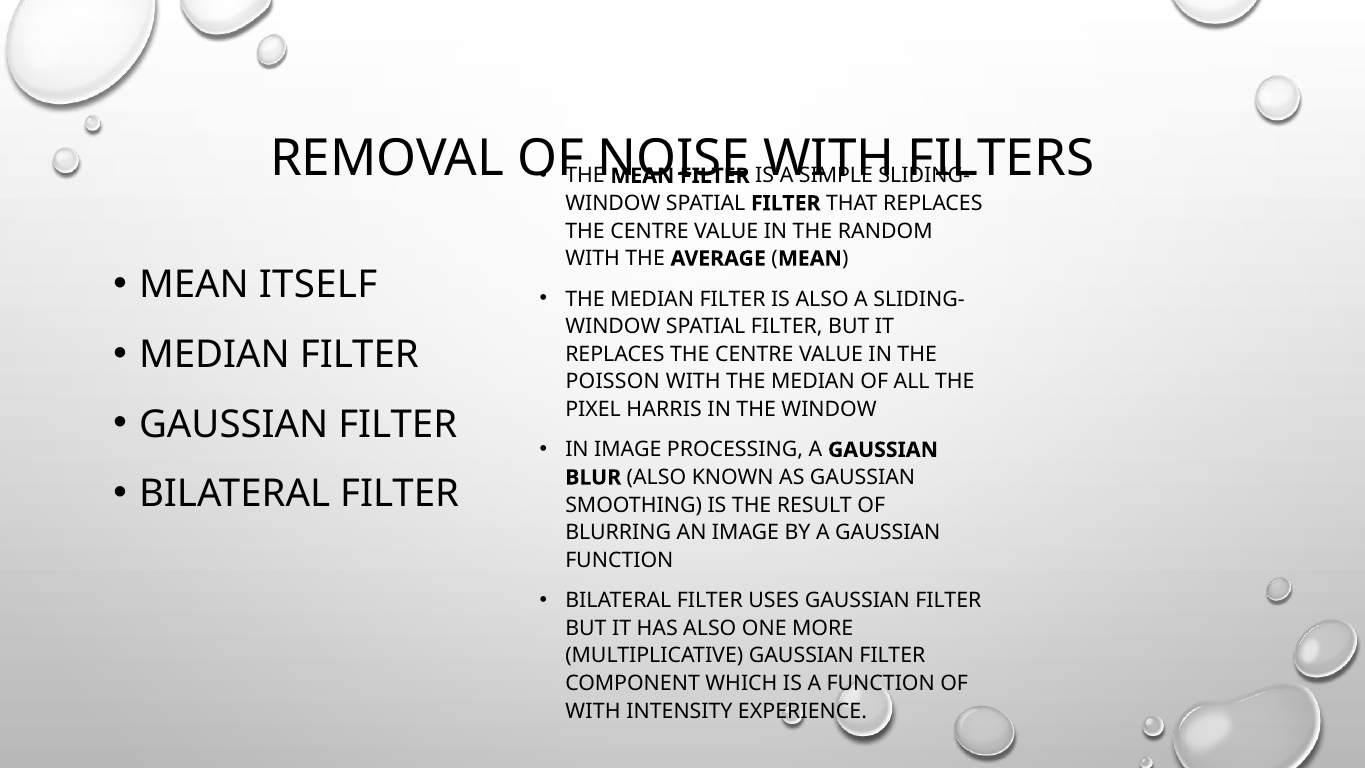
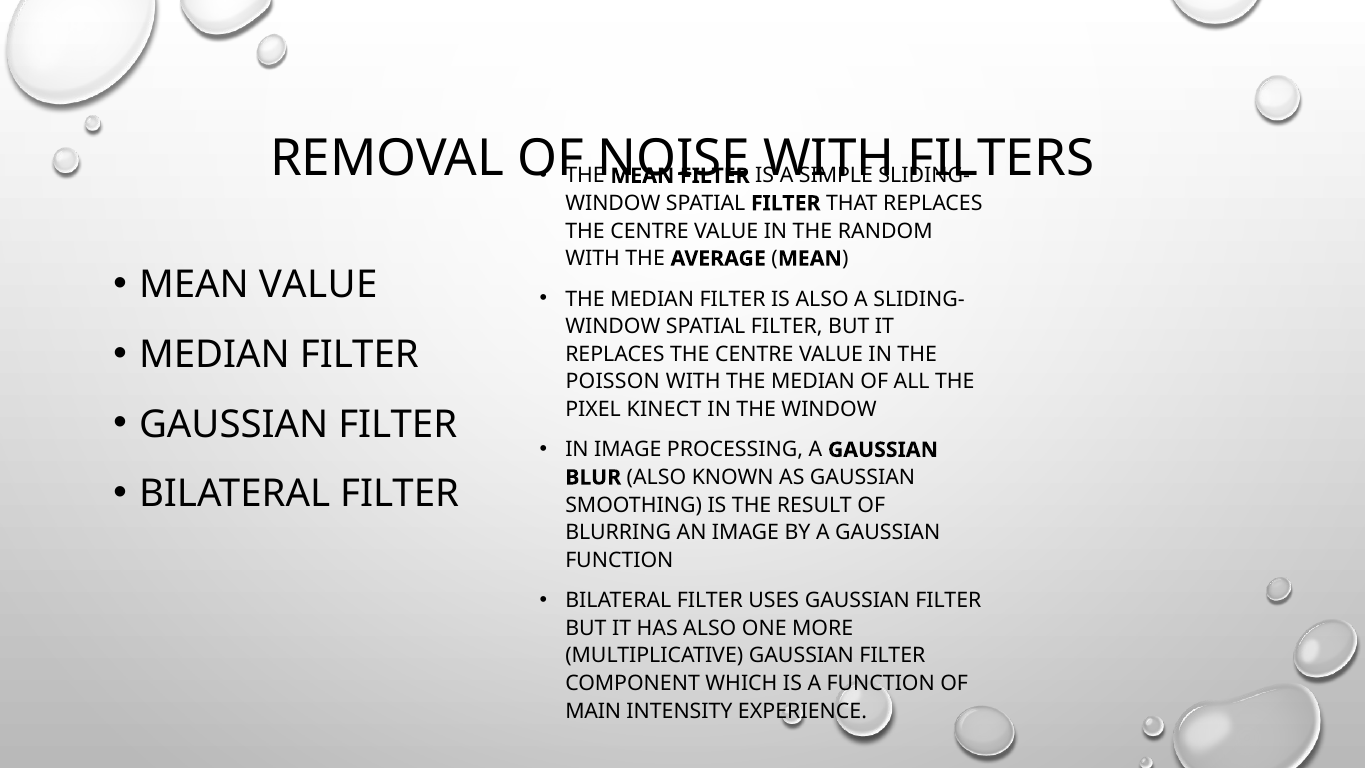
MEAN ITSELF: ITSELF -> VALUE (318, 285)
HARRIS: HARRIS -> KINECT (664, 409)
WITH: WITH -> MAIN (593, 711)
